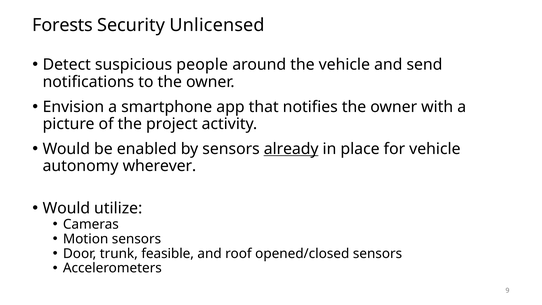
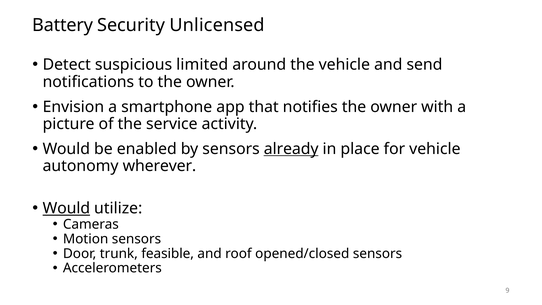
Forests: Forests -> Battery (63, 25)
people: people -> limited (202, 65)
project: project -> service (172, 124)
Would underline: none -> present (66, 208)
